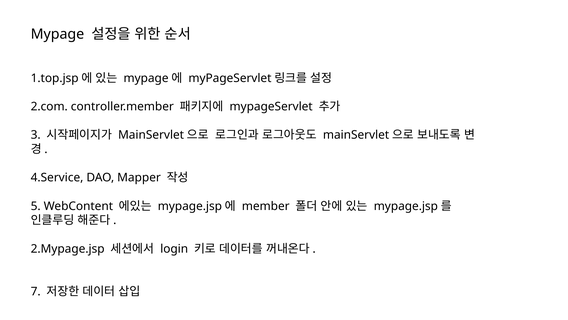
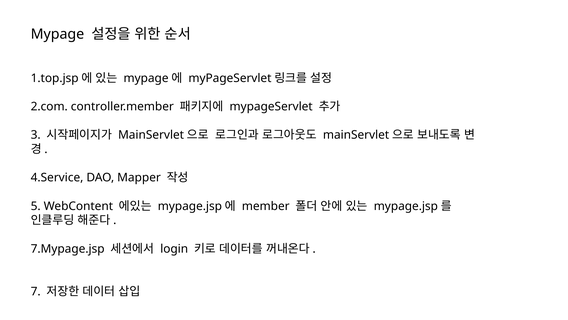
2.Mypage.jsp: 2.Mypage.jsp -> 7.Mypage.jsp (68, 248)
